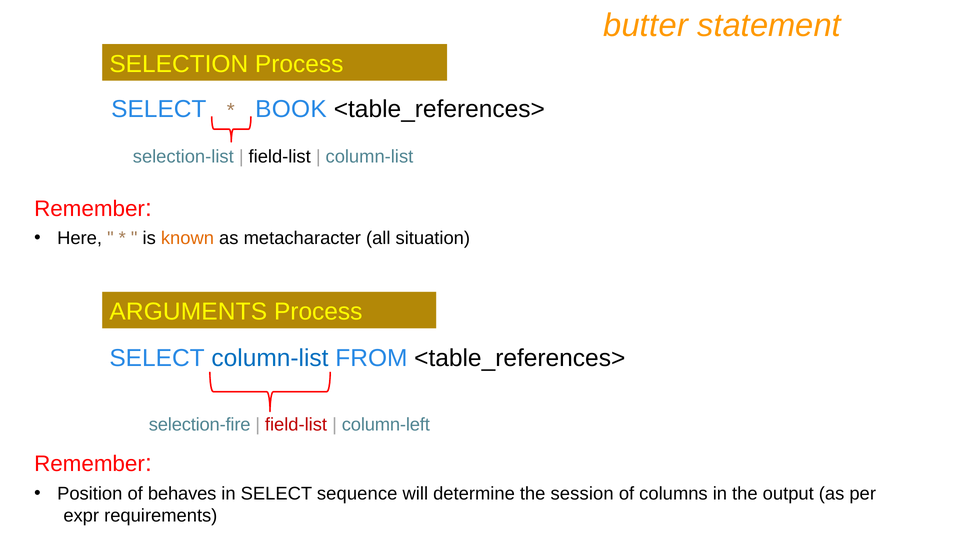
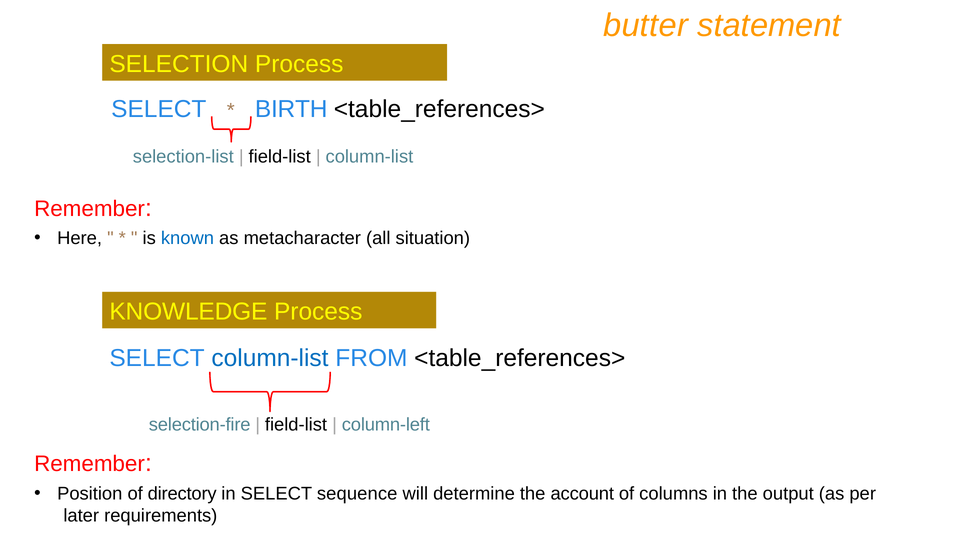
BOOK: BOOK -> BIRTH (291, 109)
known colour: orange -> blue (187, 238)
ARGUMENTS: ARGUMENTS -> KNOWLEDGE (188, 312)
field-list colour: red -> black (296, 425)
behaves: behaves -> directory (182, 494)
session: session -> account (582, 494)
expr: expr -> later (81, 516)
